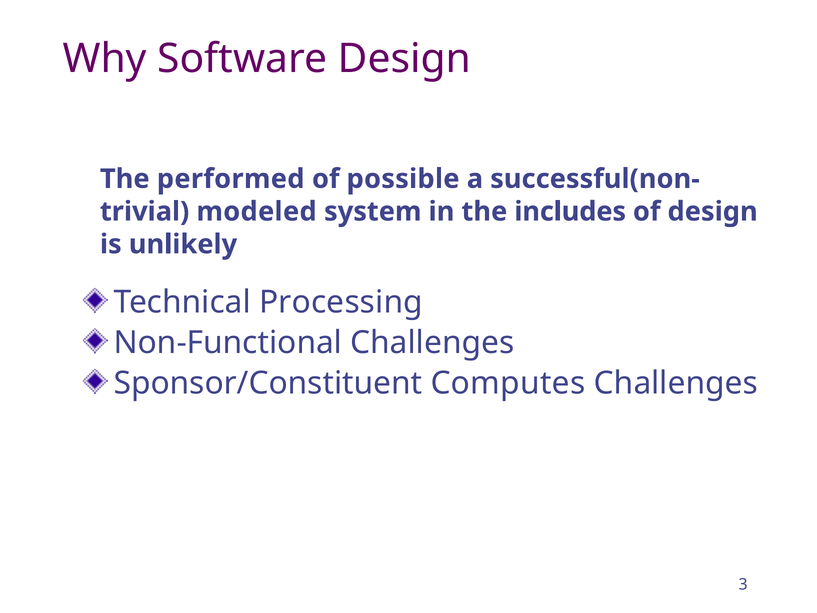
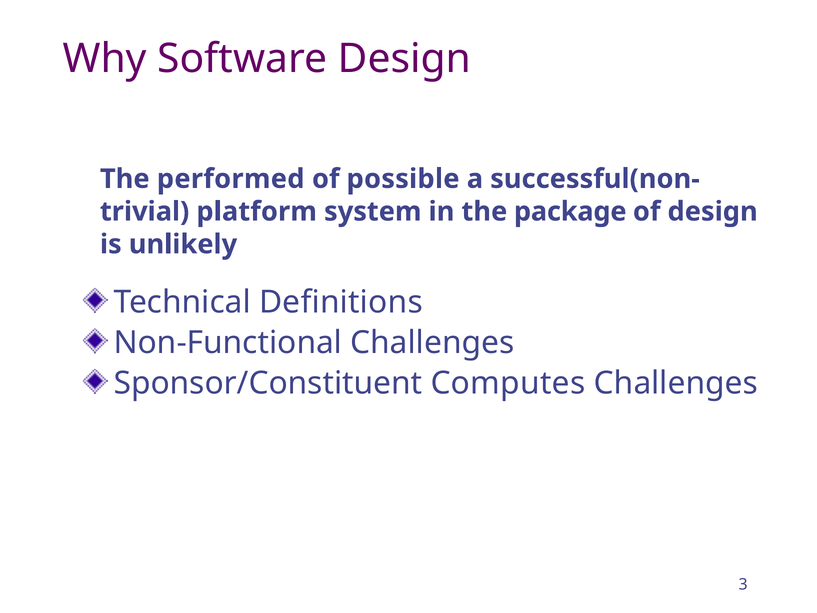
modeled: modeled -> platform (257, 212)
includes: includes -> package (570, 212)
Processing: Processing -> Definitions (341, 302)
